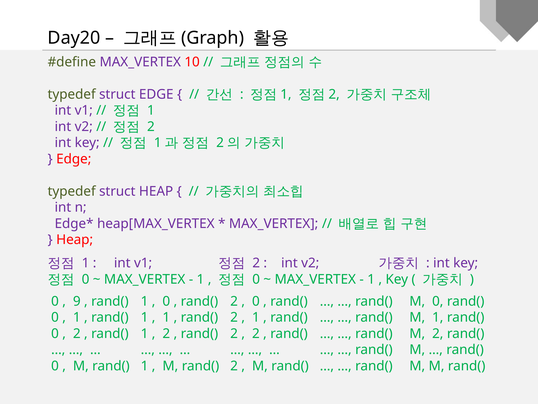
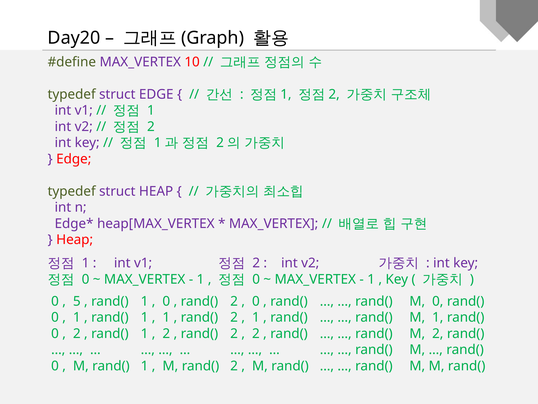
9: 9 -> 5 (77, 301)
